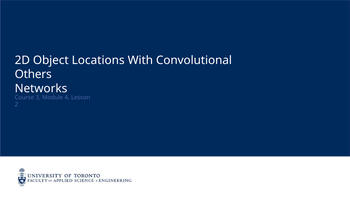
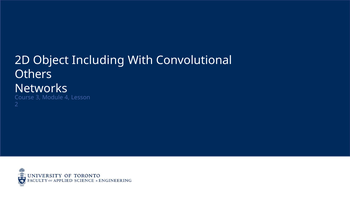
Locations: Locations -> Including (98, 60)
